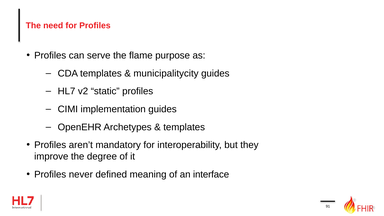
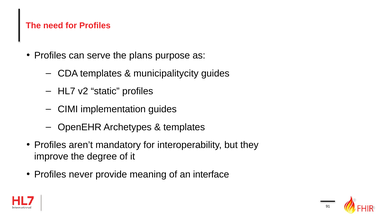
flame: flame -> plans (141, 55)
defined: defined -> provide (111, 174)
